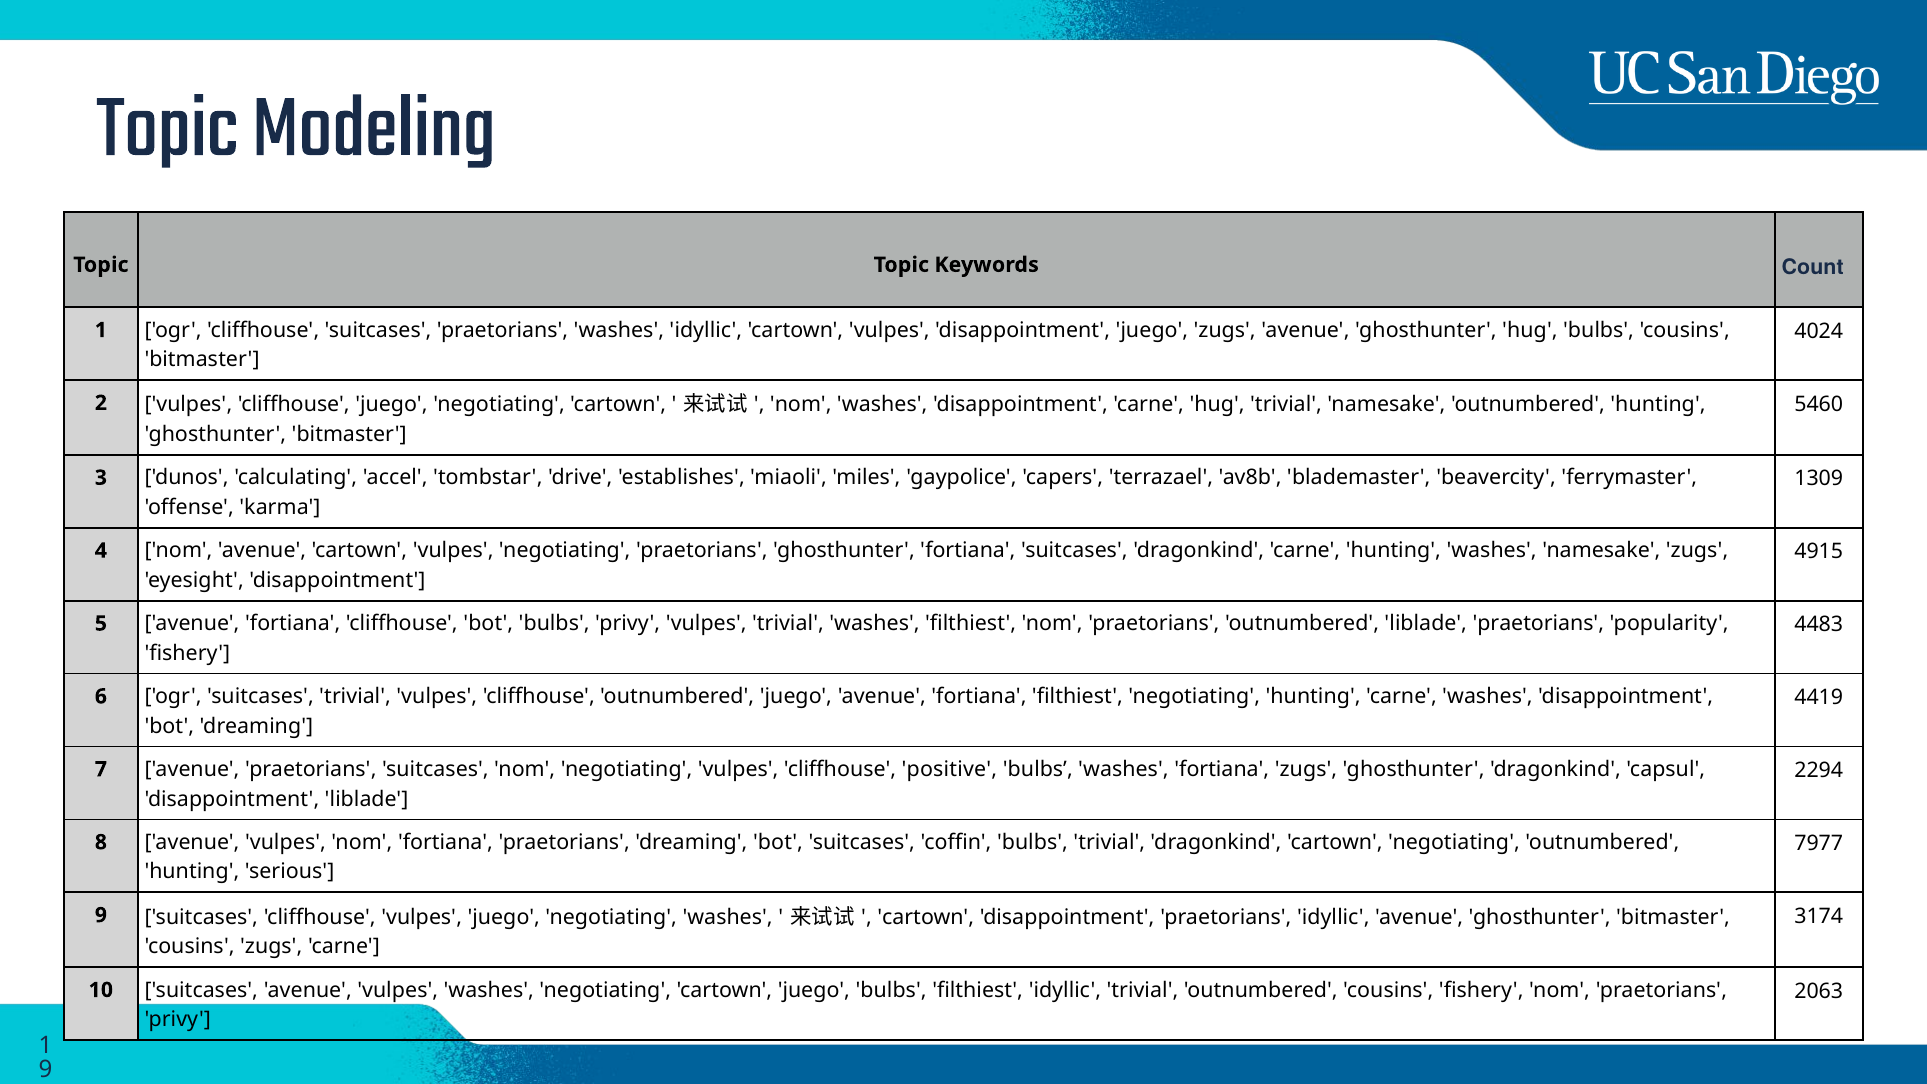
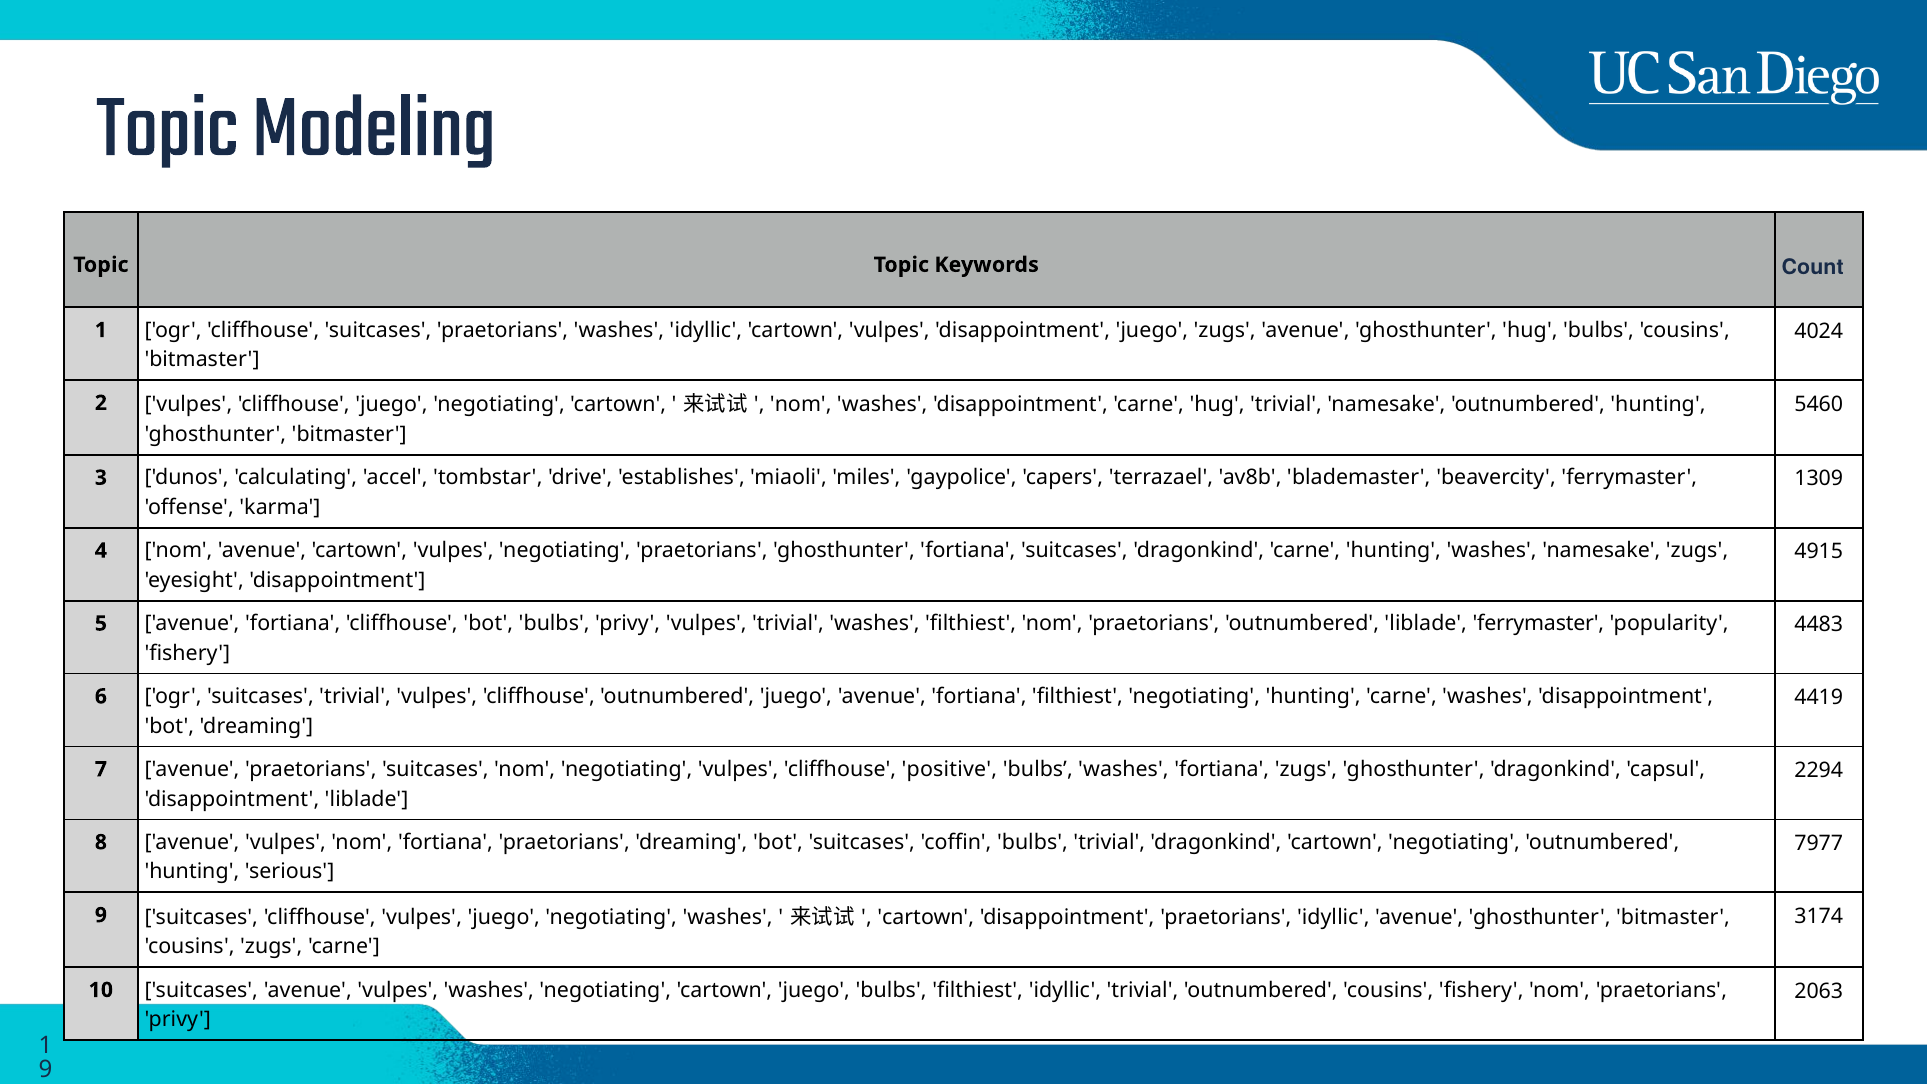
liblade praetorians: praetorians -> ferrymaster (1538, 624)
